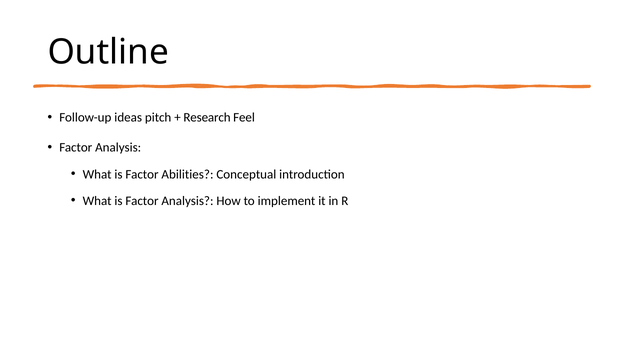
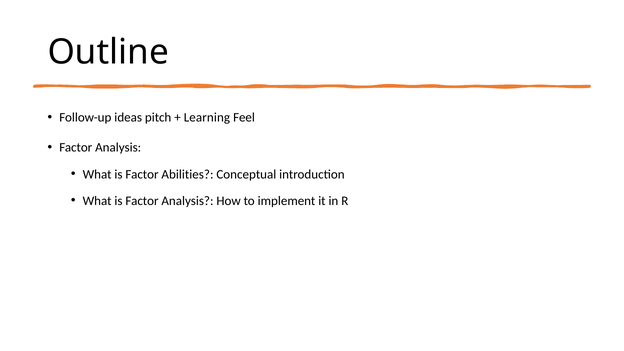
Research: Research -> Learning (207, 118)
